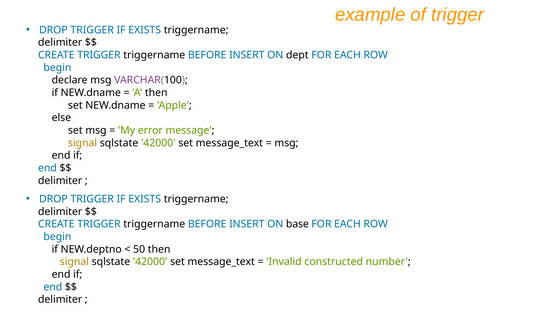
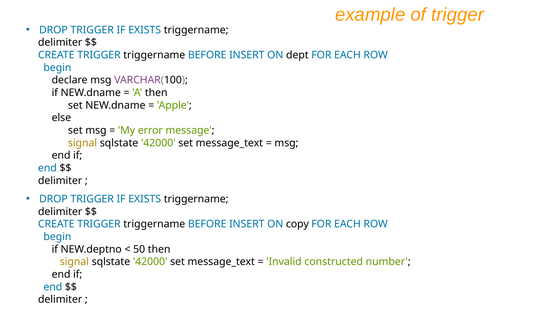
base: base -> copy (297, 224)
